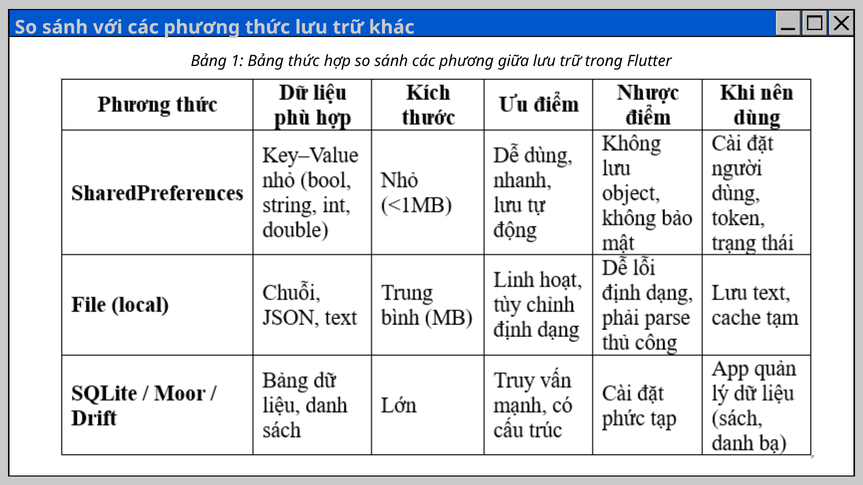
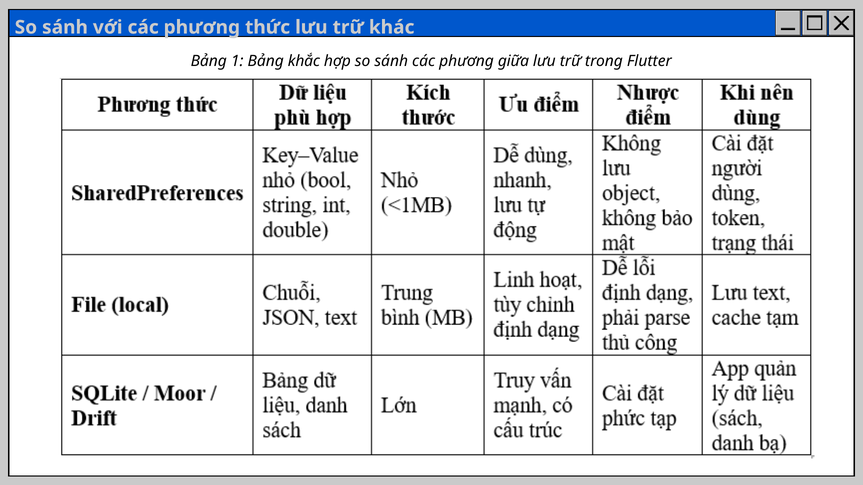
Bảng thức: thức -> khắc (304, 61)
